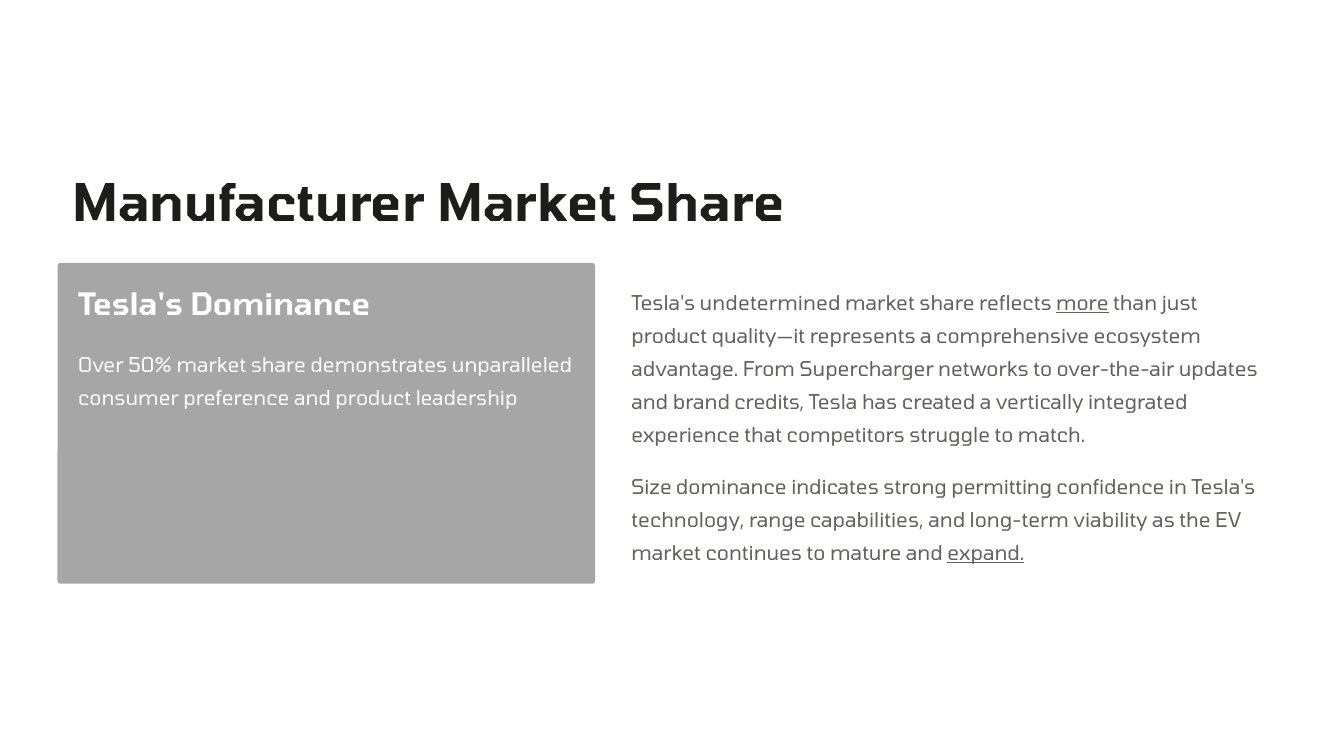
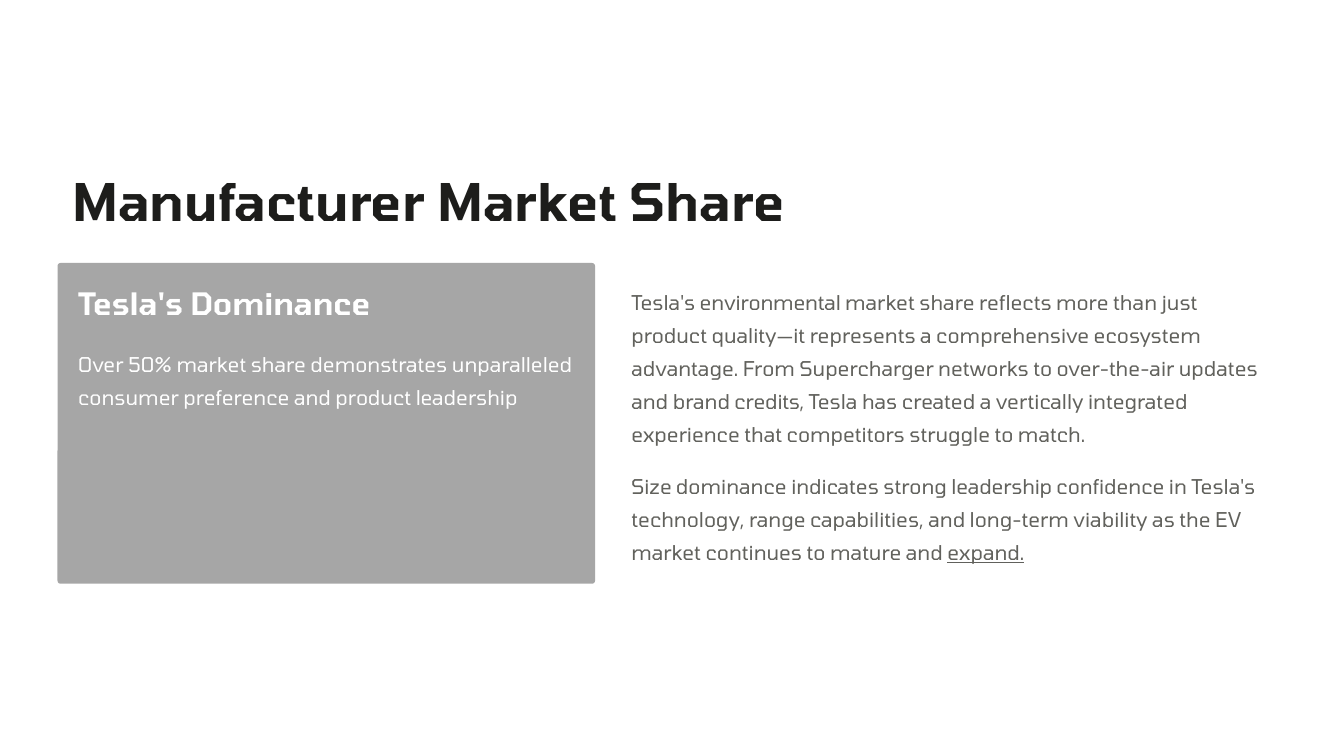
undetermined: undetermined -> environmental (770, 304)
more underline: present -> none (1082, 304)
strong permitting: permitting -> leadership (1002, 488)
